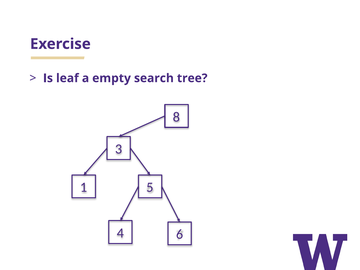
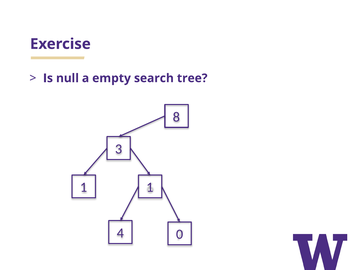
leaf: leaf -> null (67, 78)
1 5: 5 -> 1 (150, 187)
6: 6 -> 0 (180, 234)
